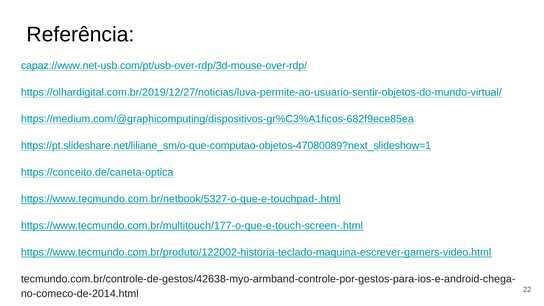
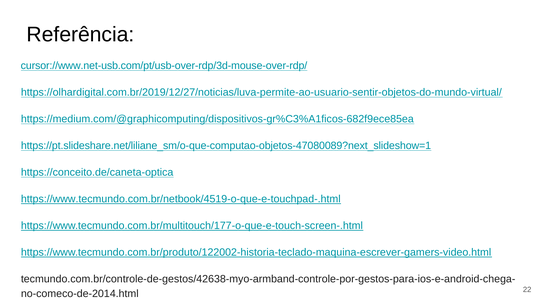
capaz://www.net-usb.com/pt/usb-over-rdp/3d-mouse-over-rdp/: capaz://www.net-usb.com/pt/usb-over-rdp/3d-mouse-over-rdp/ -> cursor://www.net-usb.com/pt/usb-over-rdp/3d-mouse-over-rdp/ (164, 66)
https://www.tecmundo.com.br/netbook/5327-o-que-e-touchpad-.html: https://www.tecmundo.com.br/netbook/5327-o-que-e-touchpad-.html -> https://www.tecmundo.com.br/netbook/4519-o-que-e-touchpad-.html (181, 199)
